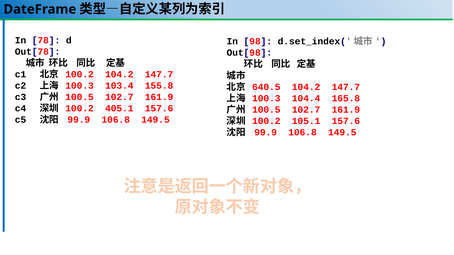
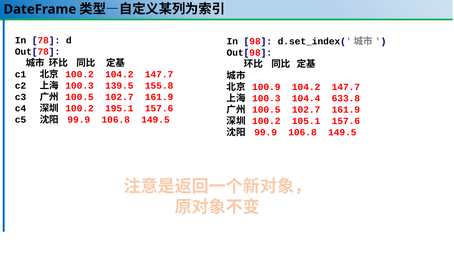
103.4: 103.4 -> 139.5 (119, 86)
640.5: 640.5 -> 100.9 (266, 87)
165.8: 165.8 -> 633.8 (346, 98)
405.1: 405.1 -> 195.1 (119, 109)
